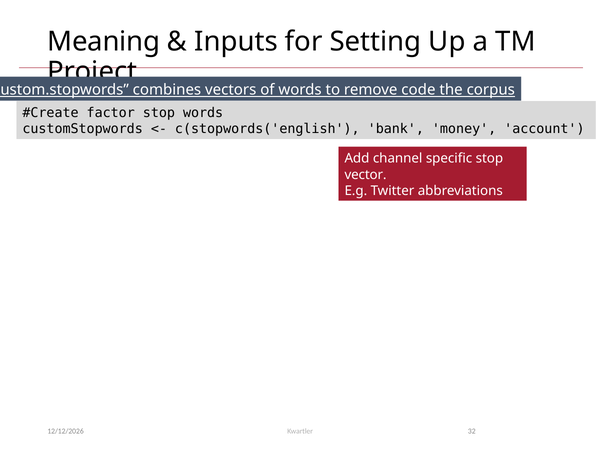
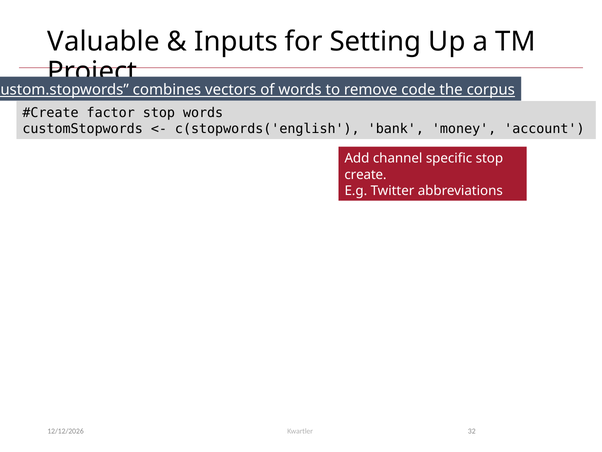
Meaning: Meaning -> Valuable (103, 42)
vector: vector -> create (366, 174)
